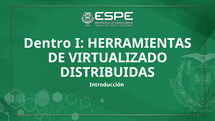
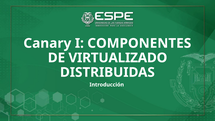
Dentro: Dentro -> Canary (47, 43)
HERRAMIENTAS: HERRAMIENTAS -> COMPONENTES (139, 43)
